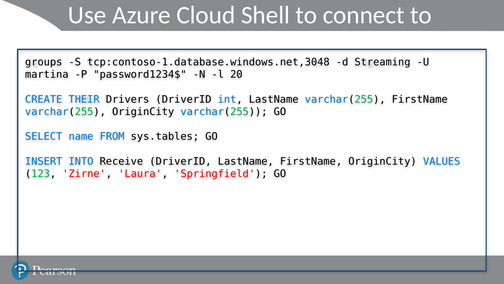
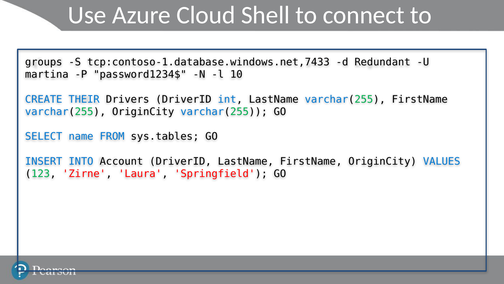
tcp:contoso-1.database.windows.net,3048: tcp:contoso-1.database.windows.net,3048 -> tcp:contoso-1.database.windows.net,7433 (208, 62)
Streaming: Streaming -> Redundant (383, 62)
20: 20 -> 10 (236, 74)
Receive: Receive -> Account (121, 161)
